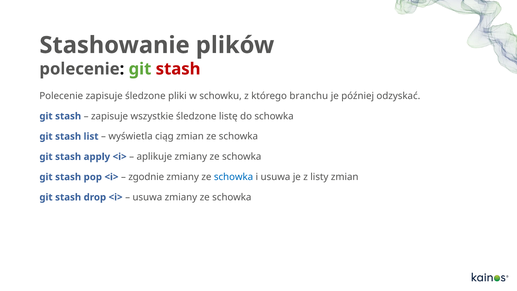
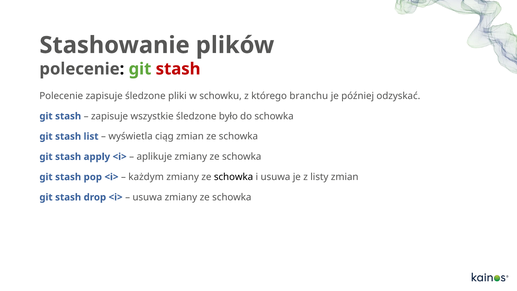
listę: listę -> było (228, 116)
zgodnie: zgodnie -> każdym (146, 177)
schowka colour: blue -> black (234, 177)
